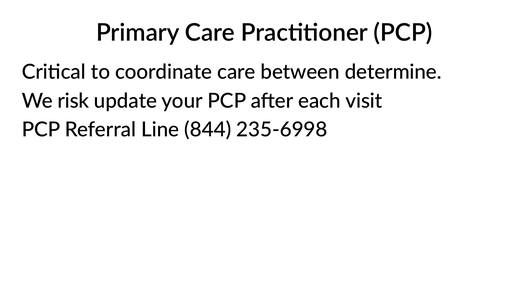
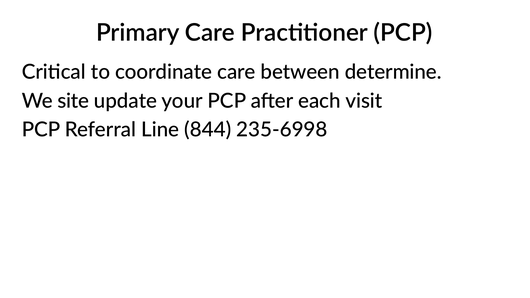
risk: risk -> site (73, 101)
